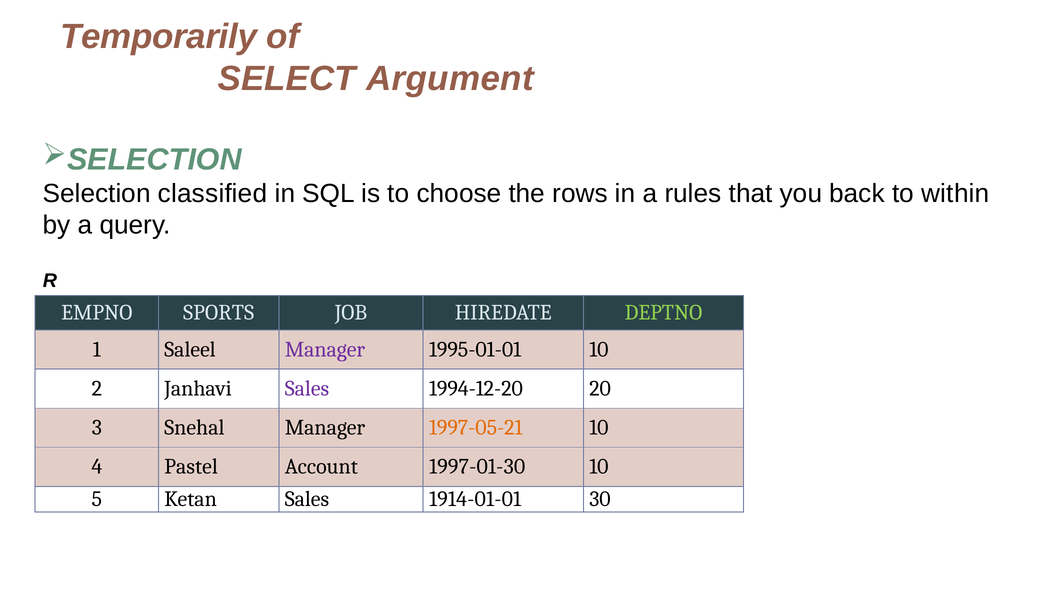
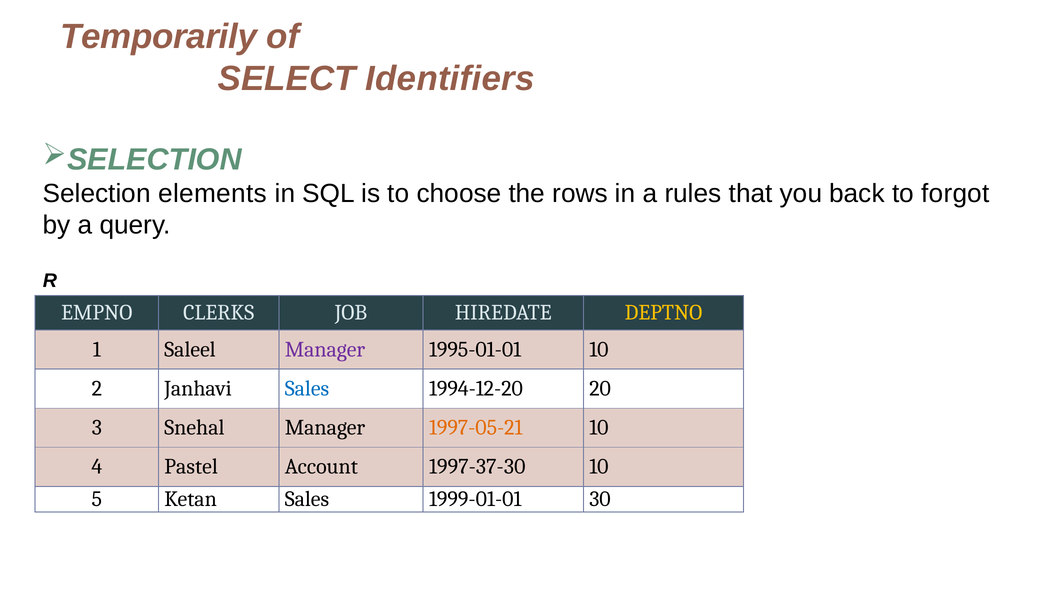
Argument: Argument -> Identifiers (450, 79)
classified: classified -> elements (213, 193)
within: within -> forgot (955, 193)
SPORTS: SPORTS -> CLERKS (219, 312)
DEPTNO colour: light green -> yellow (664, 312)
Sales colour: purple -> blue (307, 388)
1997-01-30: 1997-01-30 -> 1997-37-30 (477, 466)
1914-01-01: 1914-01-01 -> 1999-01-01 (475, 499)
